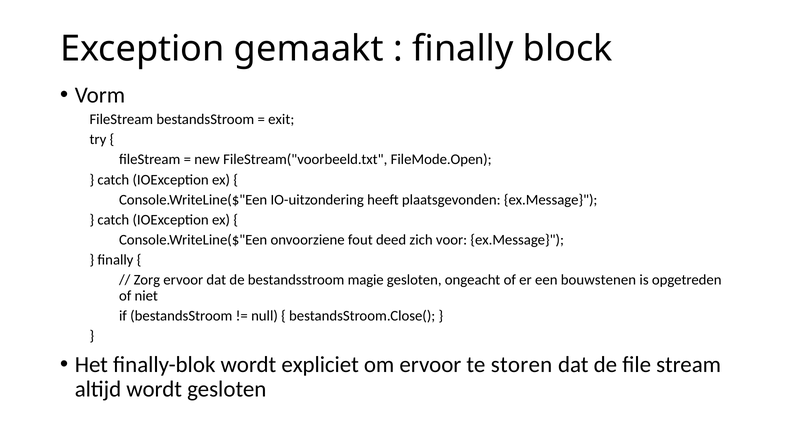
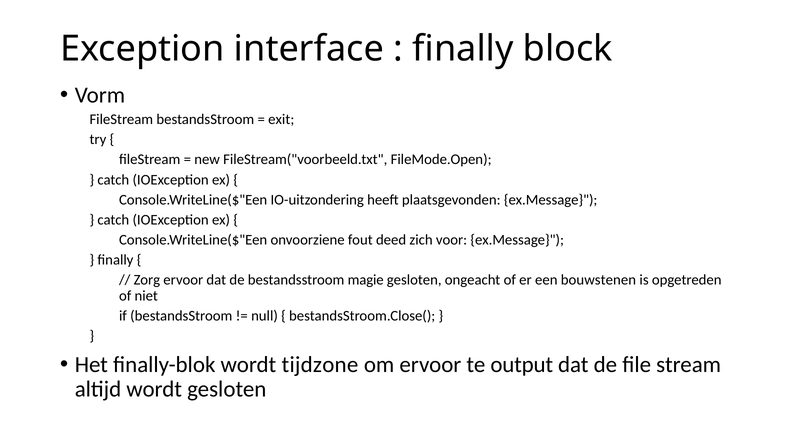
gemaakt: gemaakt -> interface (309, 49)
expliciet: expliciet -> tijdzone (320, 364)
storen: storen -> output (522, 364)
